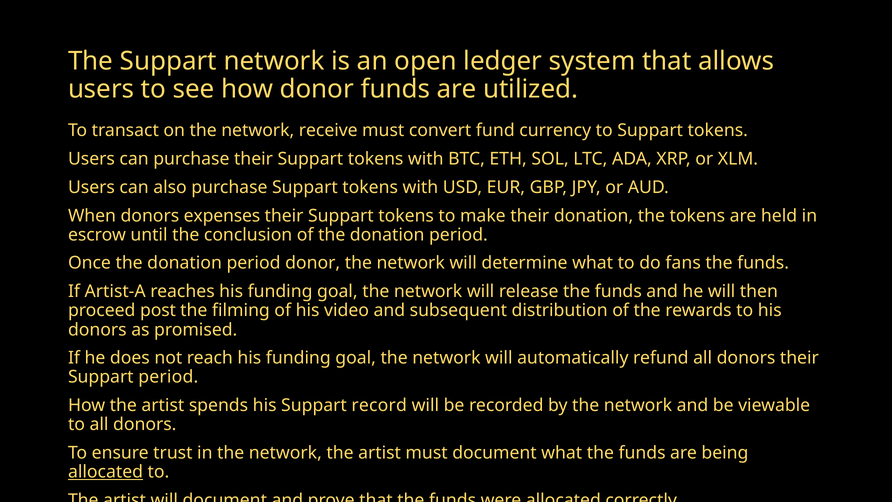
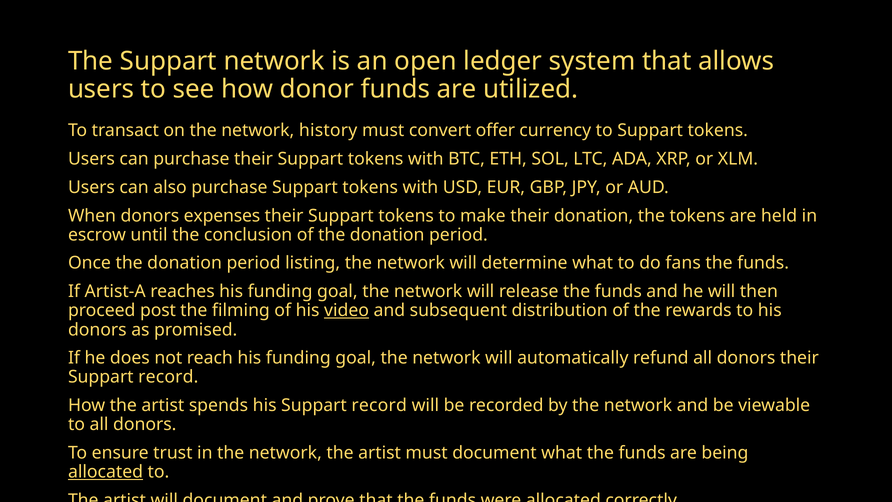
receive: receive -> history (328, 130)
fund: fund -> offer (495, 130)
period donor: donor -> listing (313, 263)
video underline: none -> present (347, 310)
period: period -> record (168, 377)
